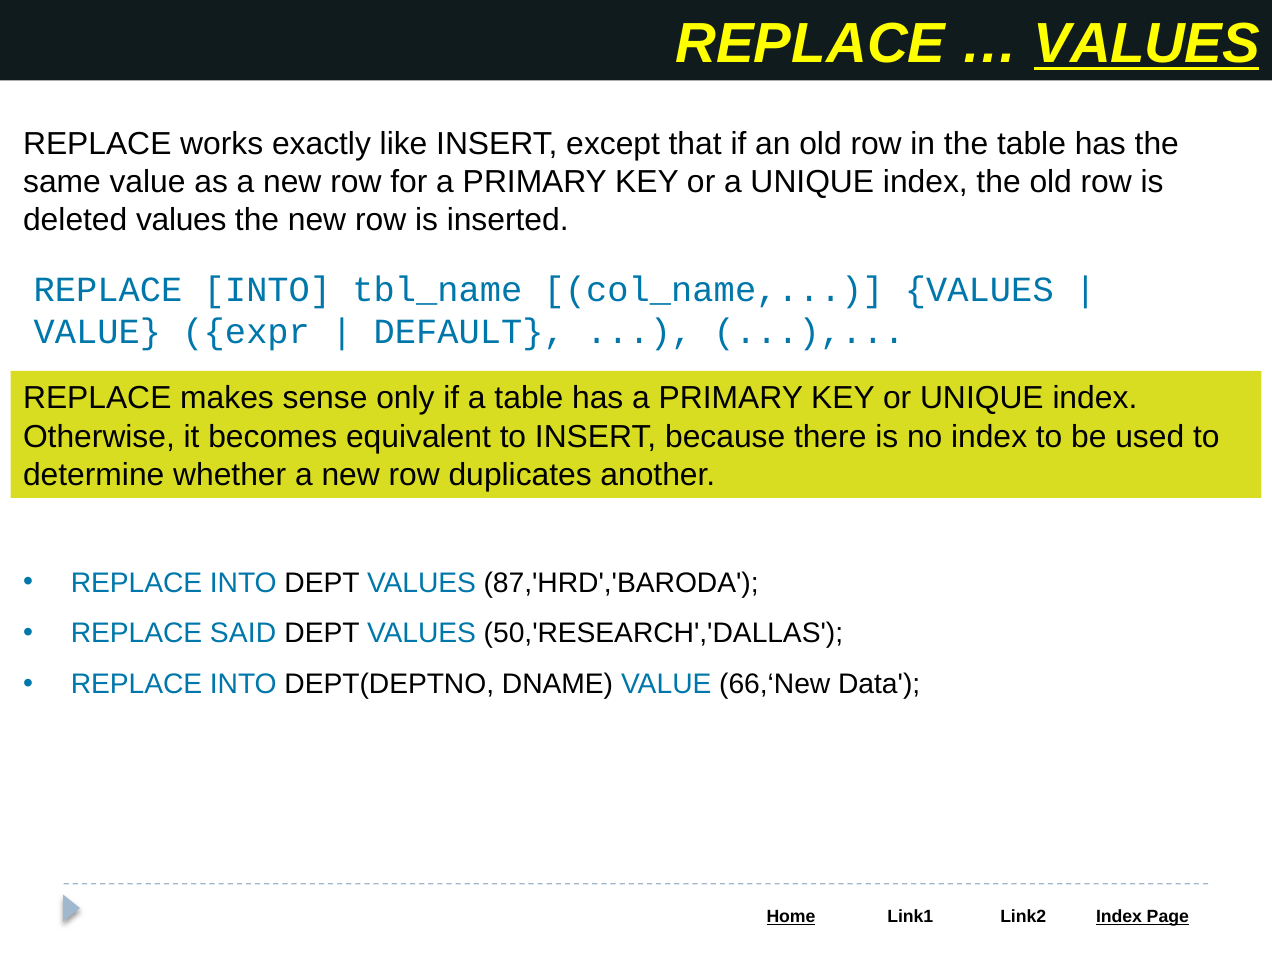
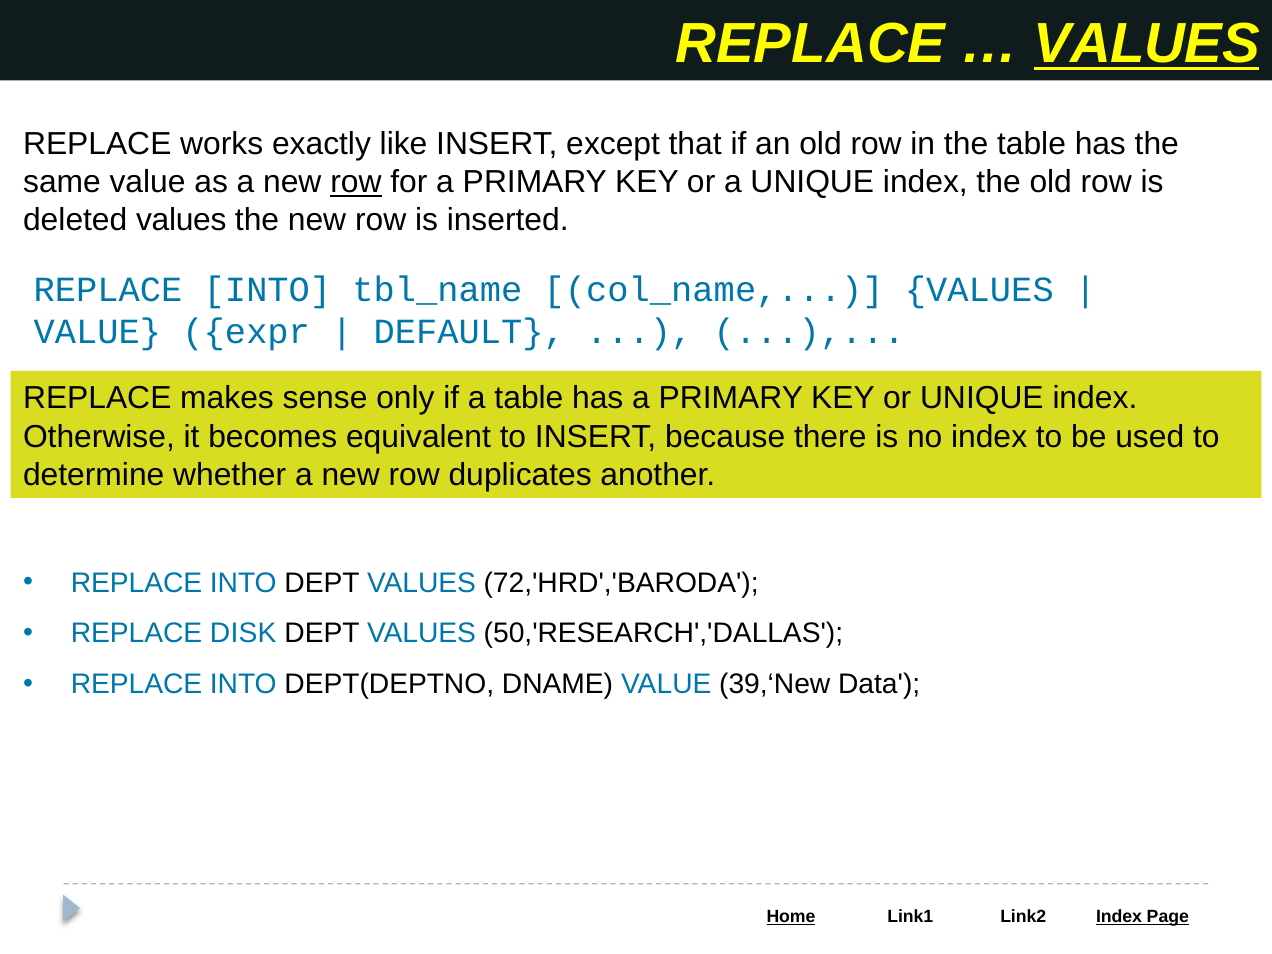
row underline: none -> present (356, 182)
87,'HRD','BARODA: 87,'HRD','BARODA -> 72,'HRD','BARODA (621, 583)
SAID: SAID -> DISK (243, 634)
66,‘New: 66,‘New -> 39,‘New (775, 684)
